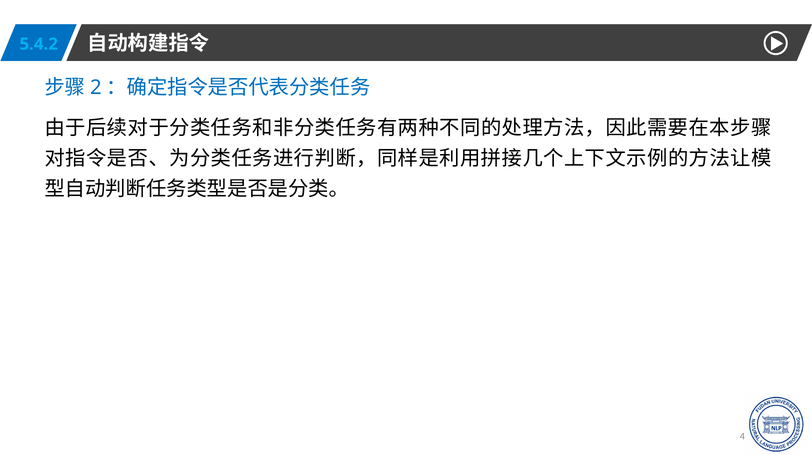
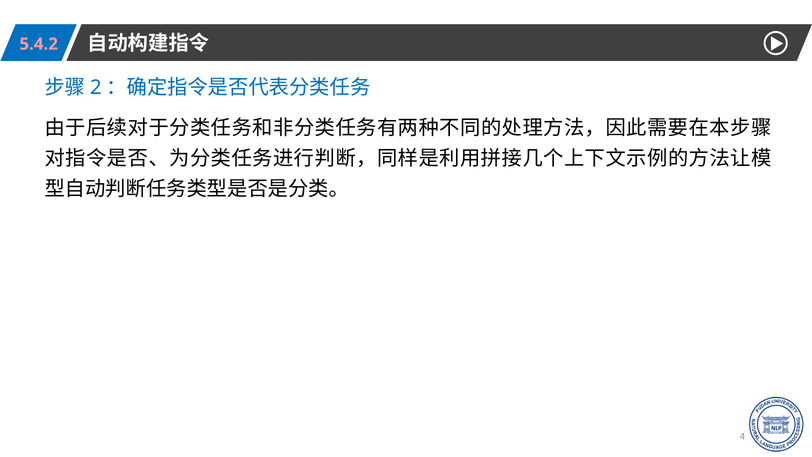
5.4.2 colour: light blue -> pink (39, 44)
